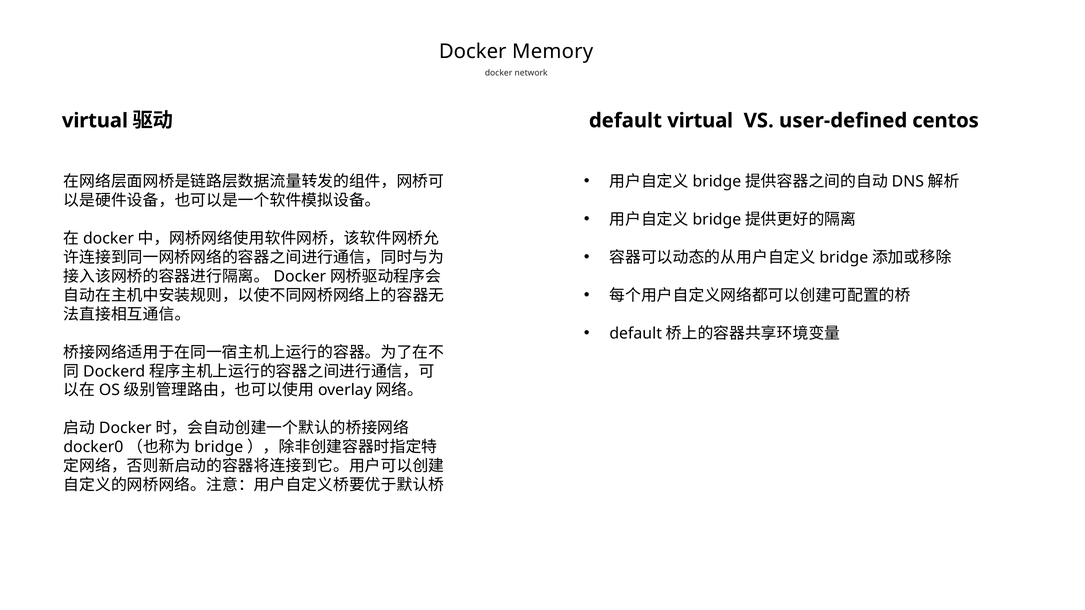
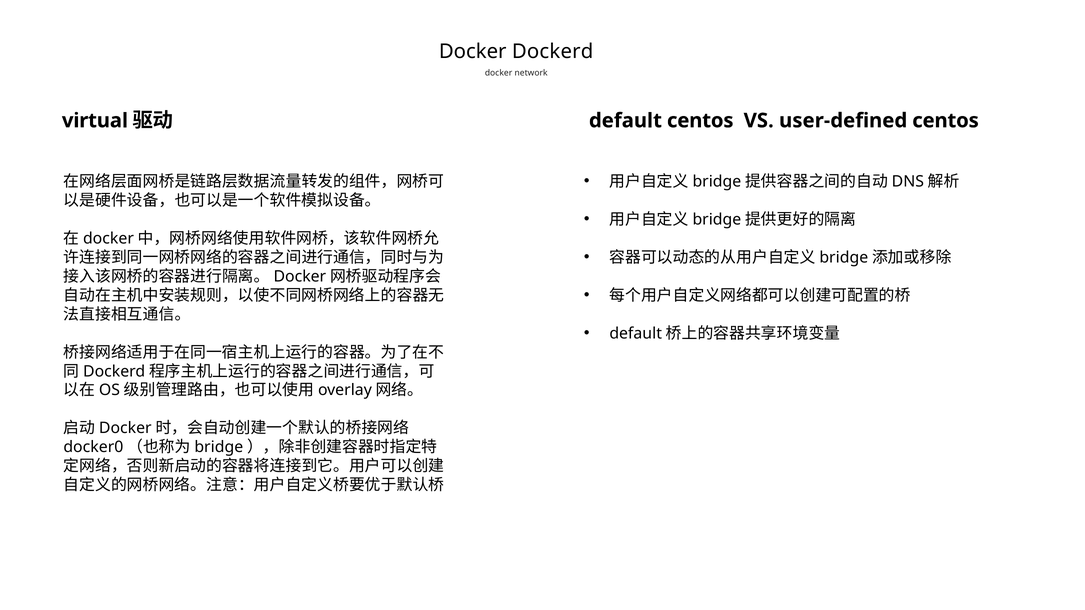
Memory: Memory -> Dockerd (553, 51)
default virtual: virtual -> centos (700, 121)
